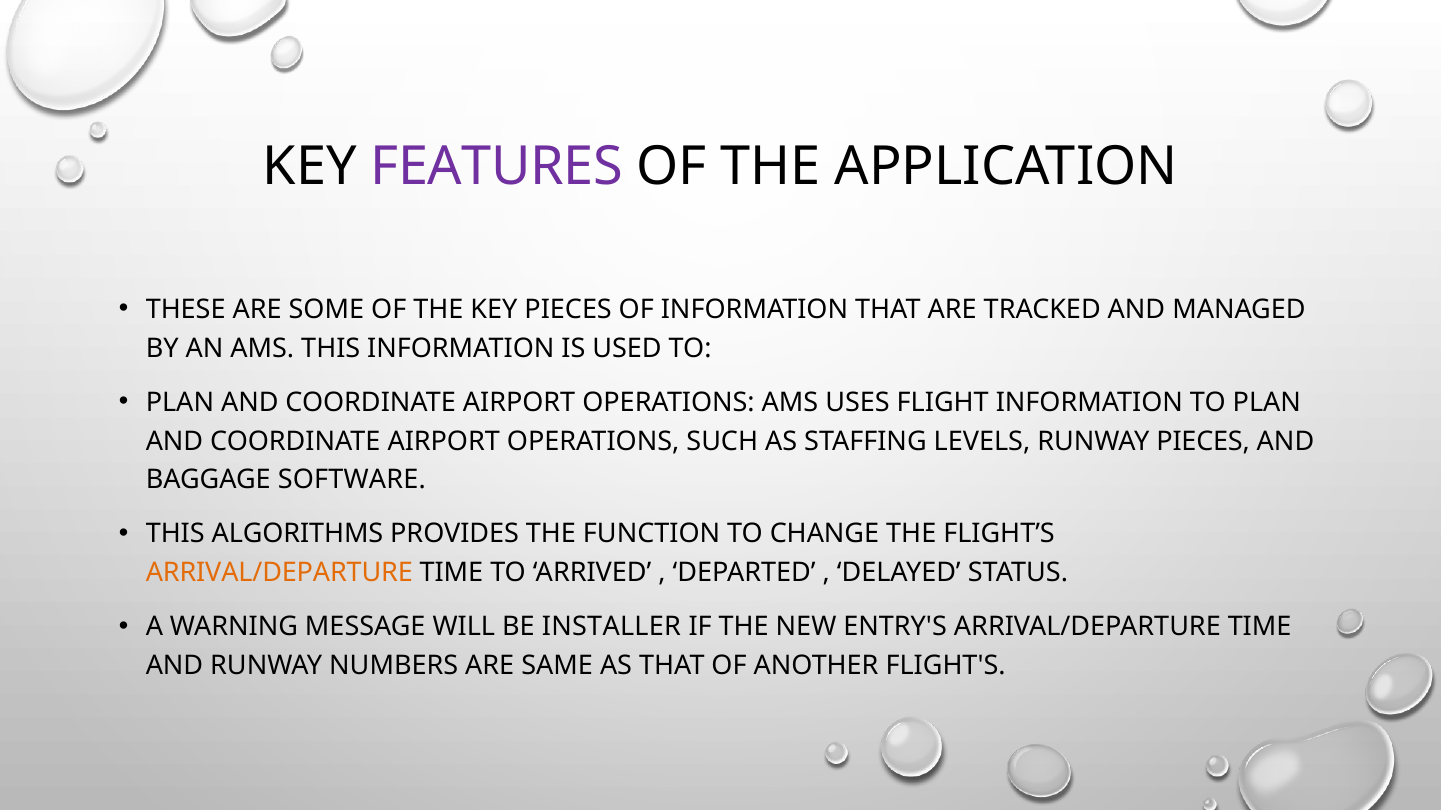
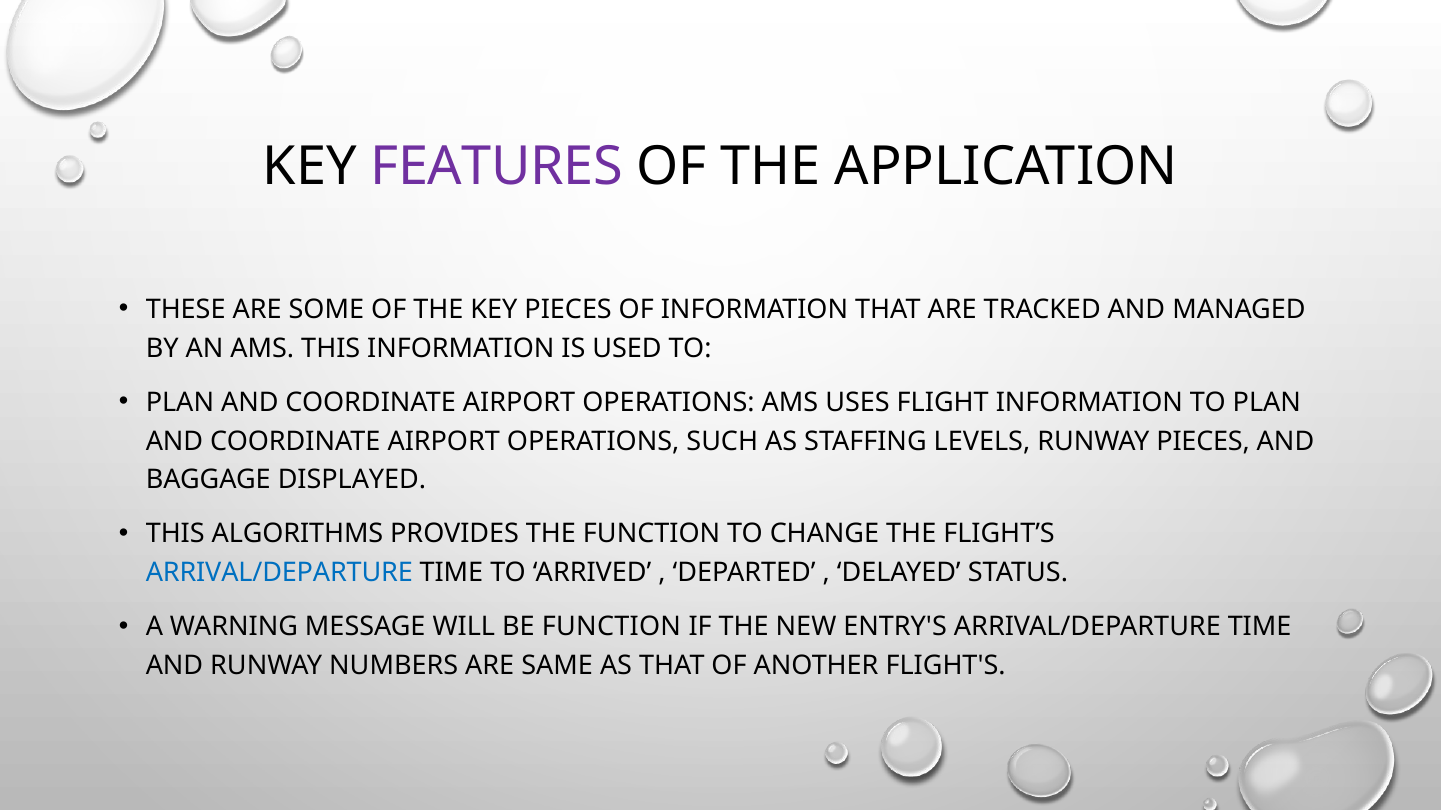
SOFTWARE: SOFTWARE -> DISPLAYED (352, 480)
ARRIVAL/DEPARTURE colour: orange -> blue (279, 573)
BE INSTALLER: INSTALLER -> FUNCTION (611, 627)
